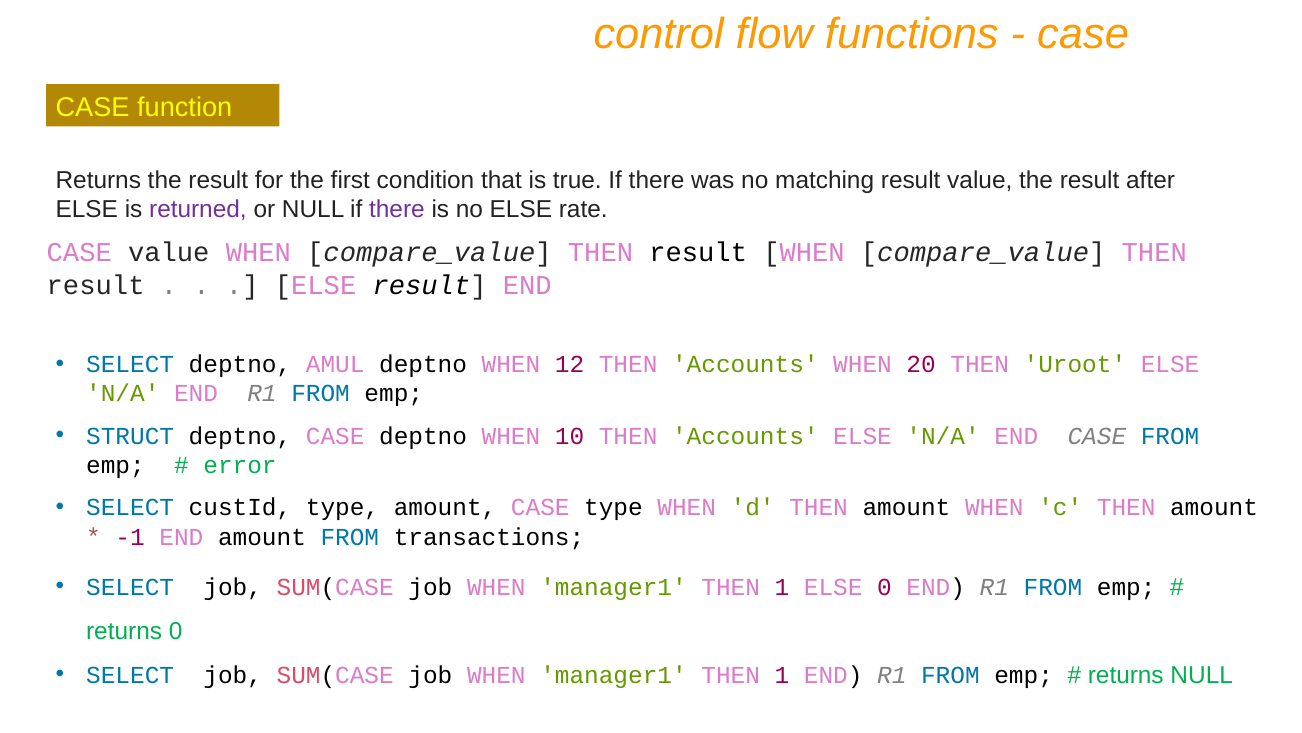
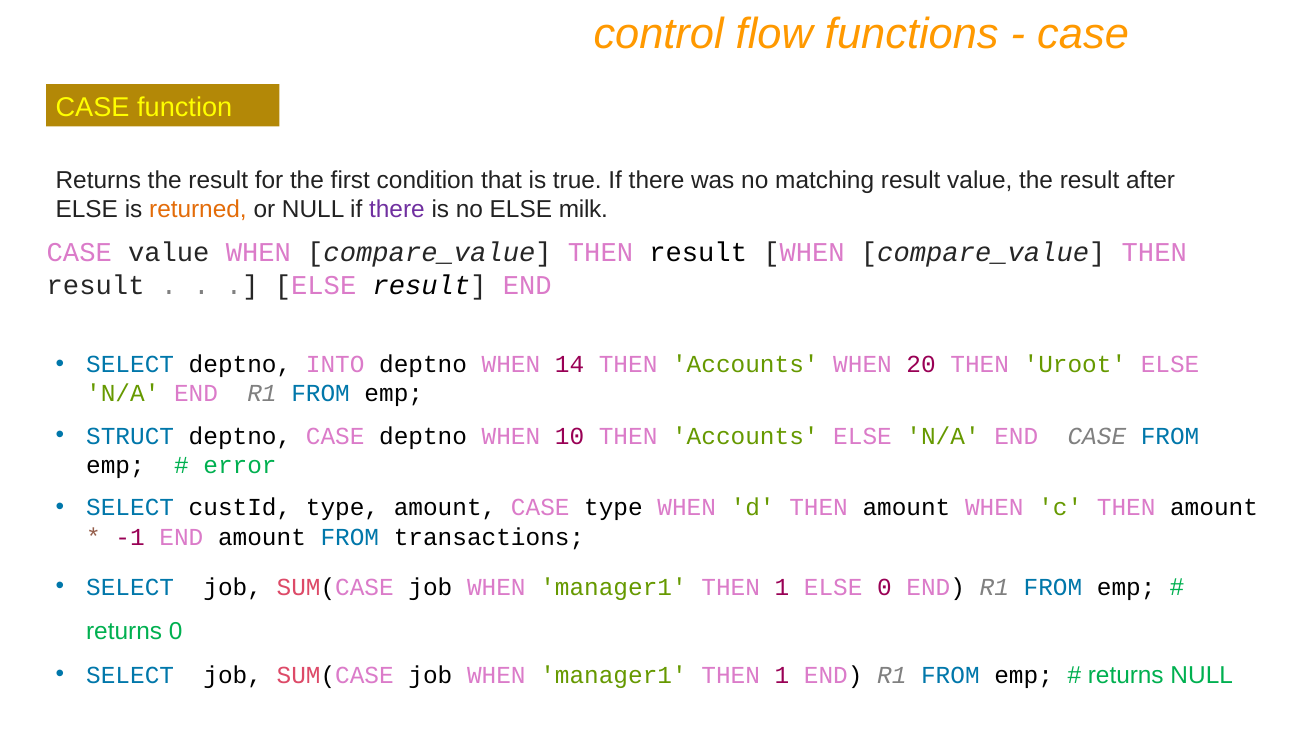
returned colour: purple -> orange (198, 209)
rate: rate -> milk (583, 209)
AMUL: AMUL -> INTO (335, 364)
12: 12 -> 14 (570, 364)
